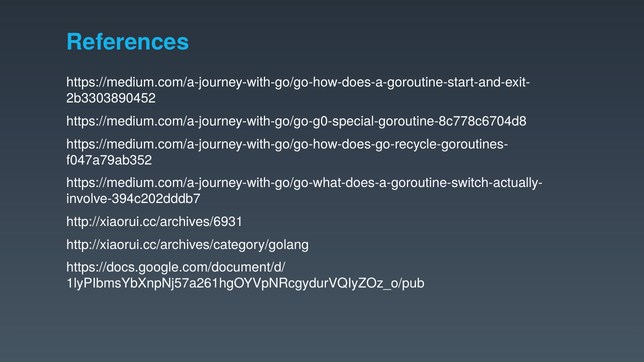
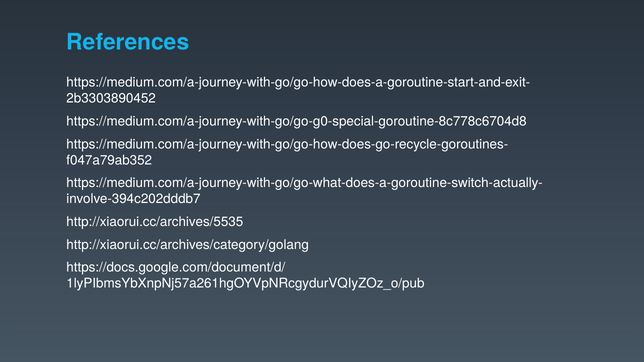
http://xiaorui.cc/archives/6931: http://xiaorui.cc/archives/6931 -> http://xiaorui.cc/archives/5535 (155, 222)
